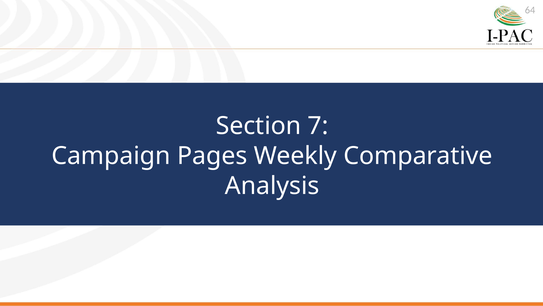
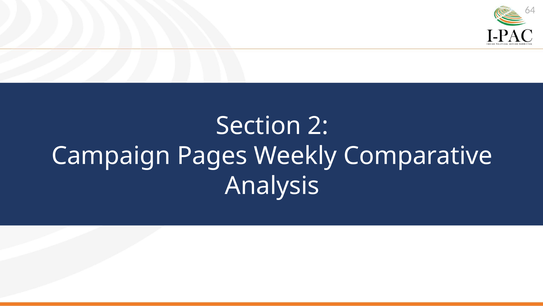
7: 7 -> 2 (318, 126)
